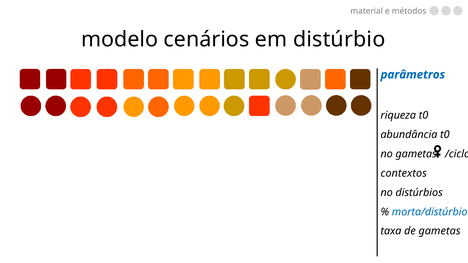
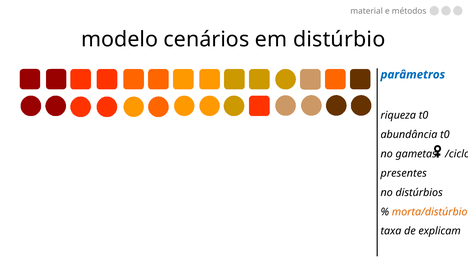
contextos: contextos -> presentes (404, 173)
morta/distúrbio colour: blue -> orange (430, 212)
de gametas: gametas -> explicam (440, 231)
